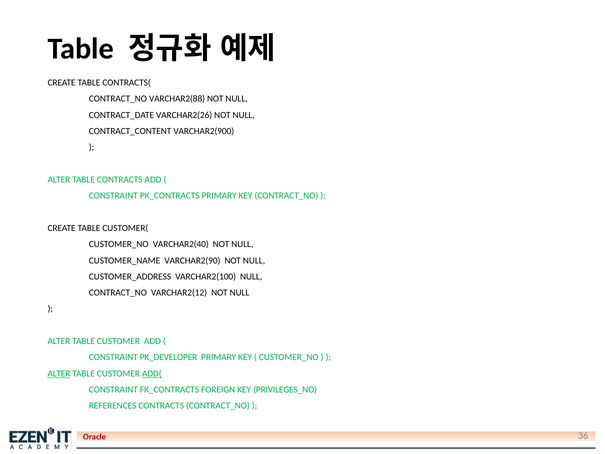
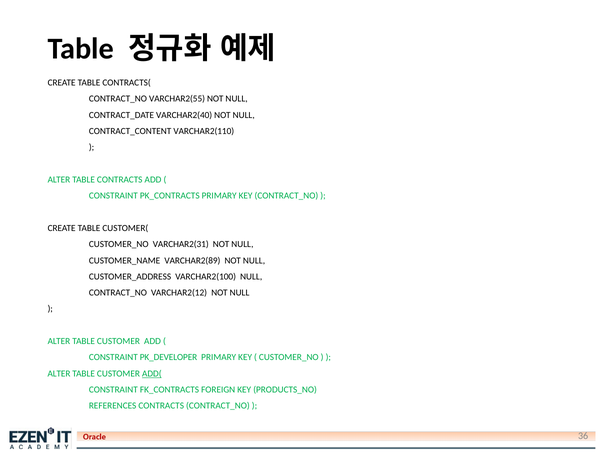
VARCHAR2(88: VARCHAR2(88 -> VARCHAR2(55 (177, 99)
VARCHAR2(26: VARCHAR2(26 -> VARCHAR2(40 (184, 115)
VARCHAR2(900: VARCHAR2(900 -> VARCHAR2(110 (204, 131)
VARCHAR2(40: VARCHAR2(40 -> VARCHAR2(31 (181, 244)
VARCHAR2(90: VARCHAR2(90 -> VARCHAR2(89 (192, 260)
ALTER underline: present -> none (59, 373)
PRIVILEGES_NO: PRIVILEGES_NO -> PRODUCTS_NO (285, 390)
